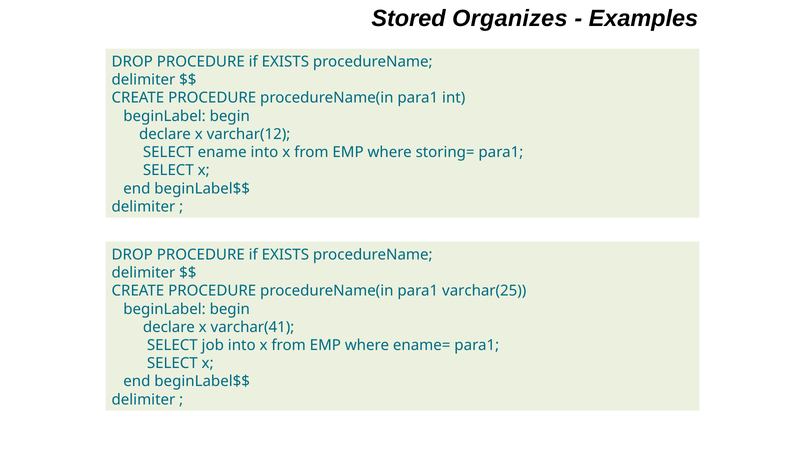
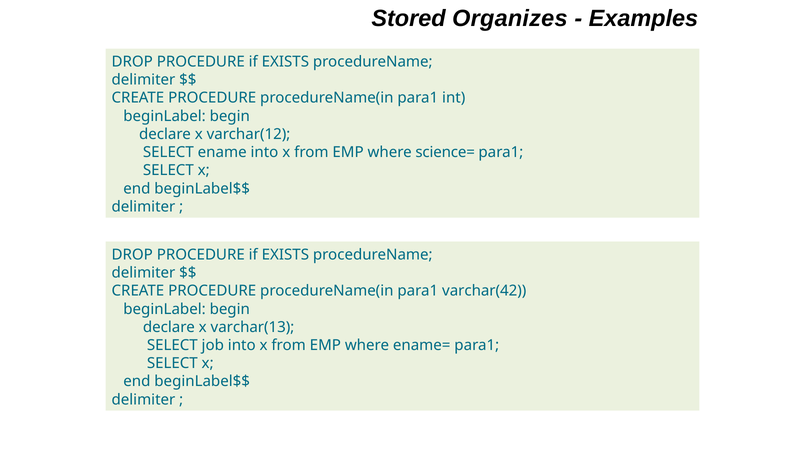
storing=: storing= -> science= (445, 152)
varchar(25: varchar(25 -> varchar(42 (484, 291)
varchar(41: varchar(41 -> varchar(13 (252, 327)
